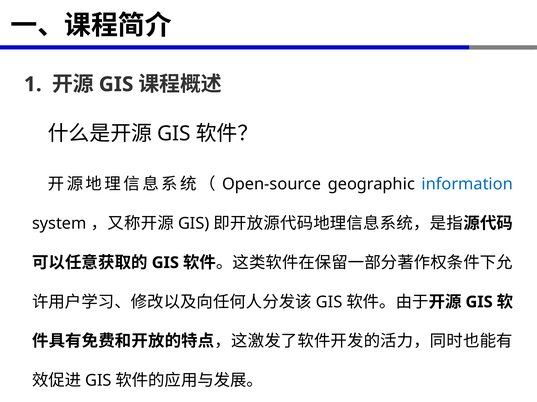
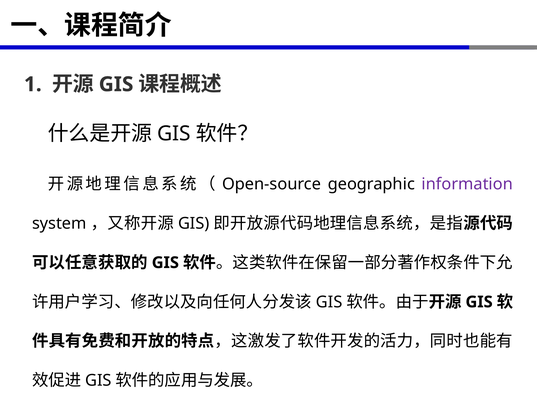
information colour: blue -> purple (467, 184)
